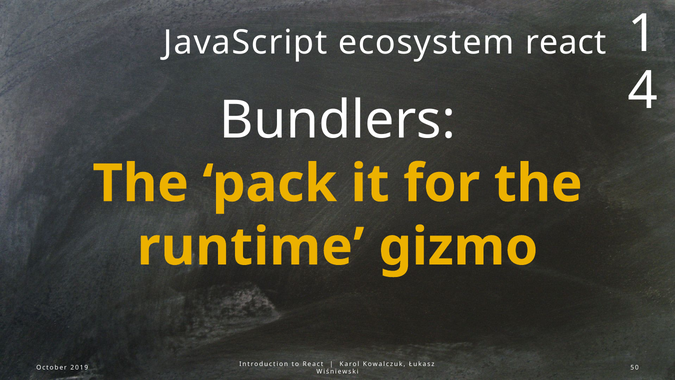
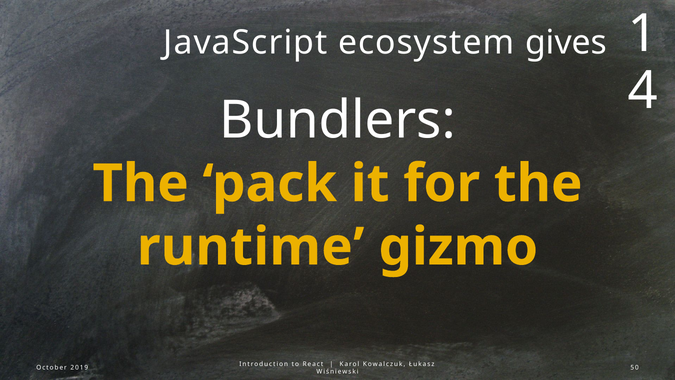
ecosystem react: react -> gives (566, 43)
